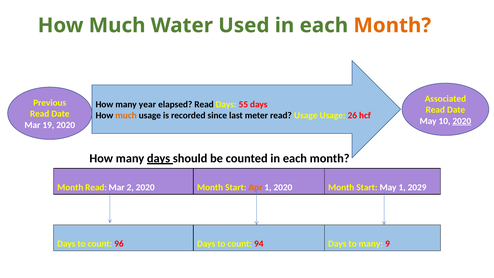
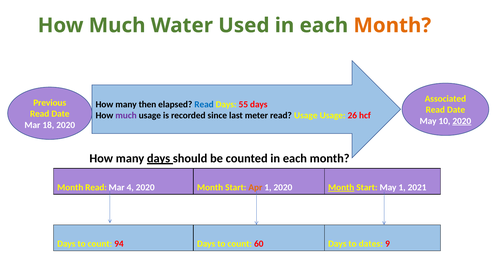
year: year -> then (147, 104)
Read colour: black -> blue (204, 104)
much colour: orange -> purple (126, 115)
19: 19 -> 18 (48, 125)
2: 2 -> 4 (130, 187)
Month underline: none -> present (341, 187)
2029: 2029 -> 2021 (417, 187)
96: 96 -> 94 (119, 244)
94: 94 -> 60 (259, 244)
to many: many -> dates (371, 244)
